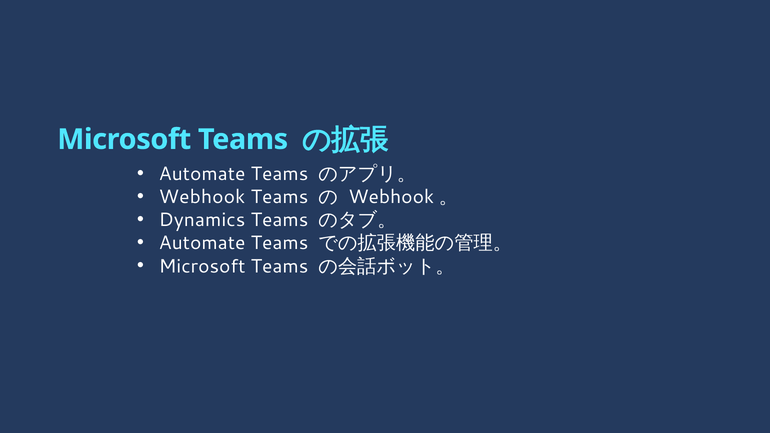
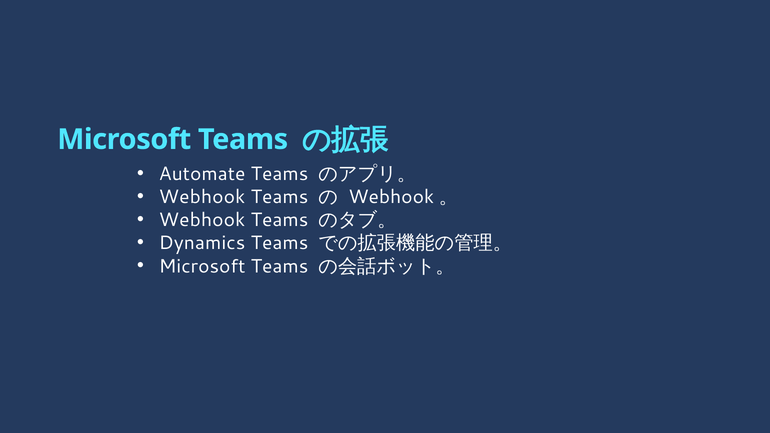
Dynamics: Dynamics -> Webhook (202, 220)
Automate: Automate -> Dynamics (202, 243)
